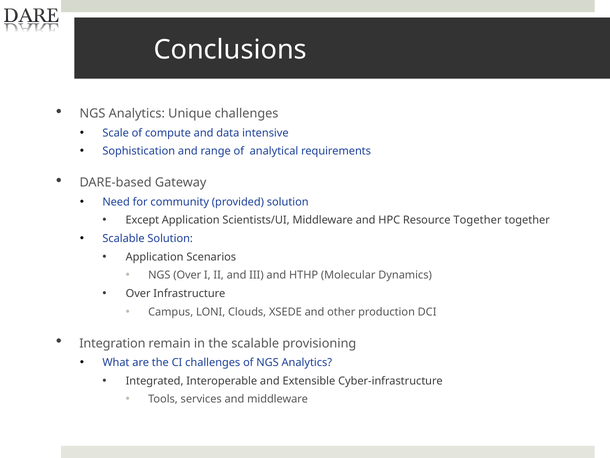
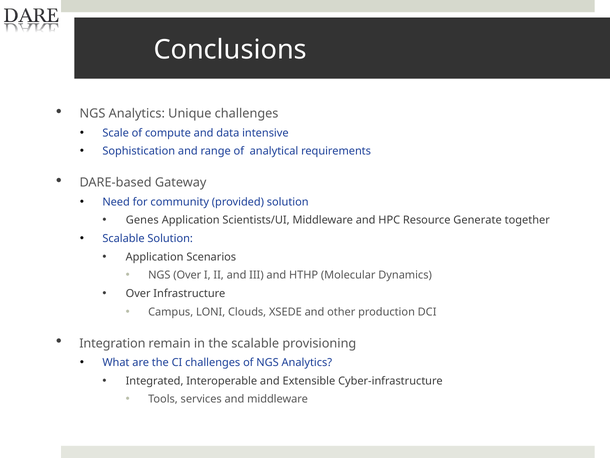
Except: Except -> Genes (142, 220)
Resource Together: Together -> Generate (478, 220)
